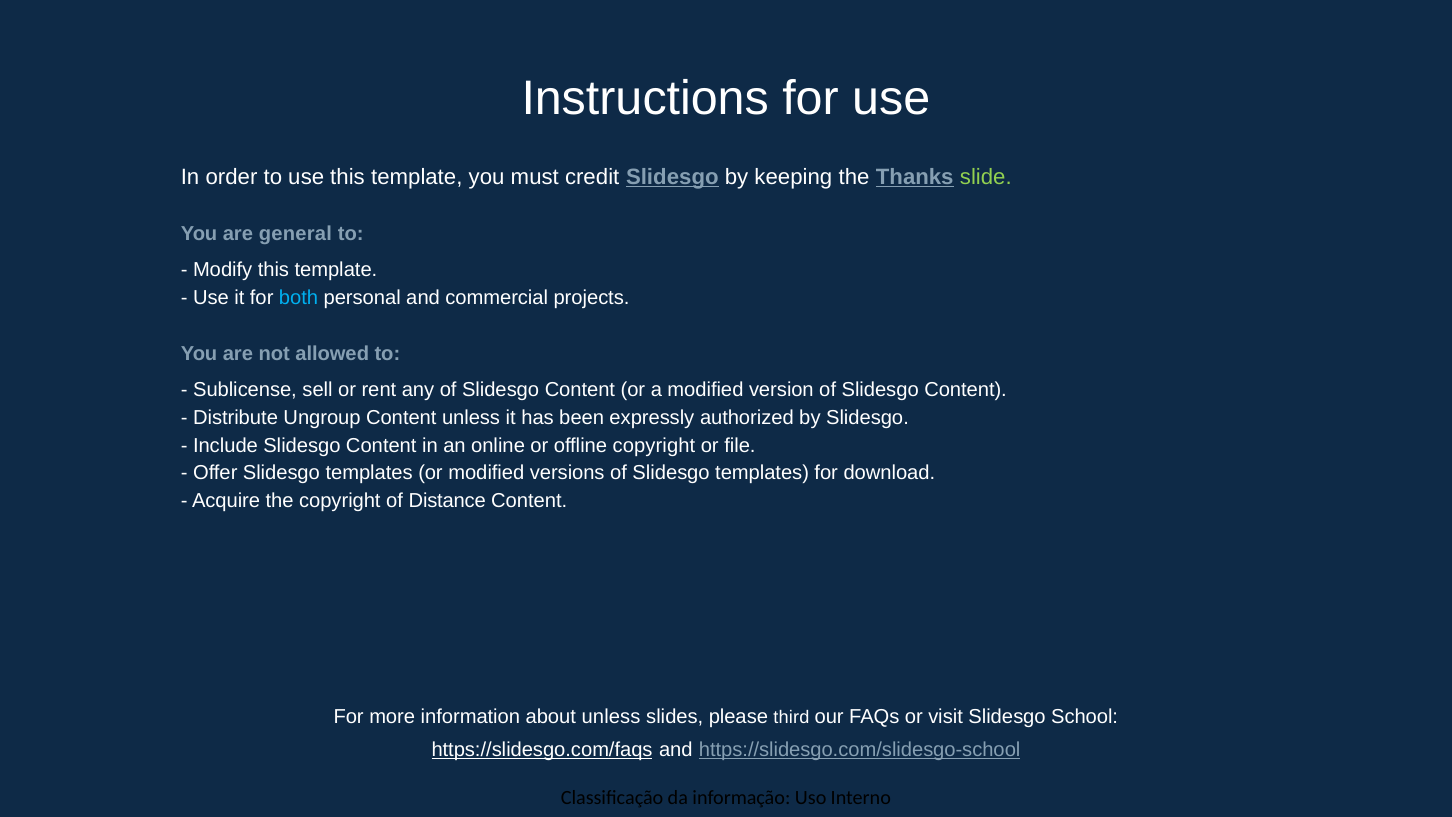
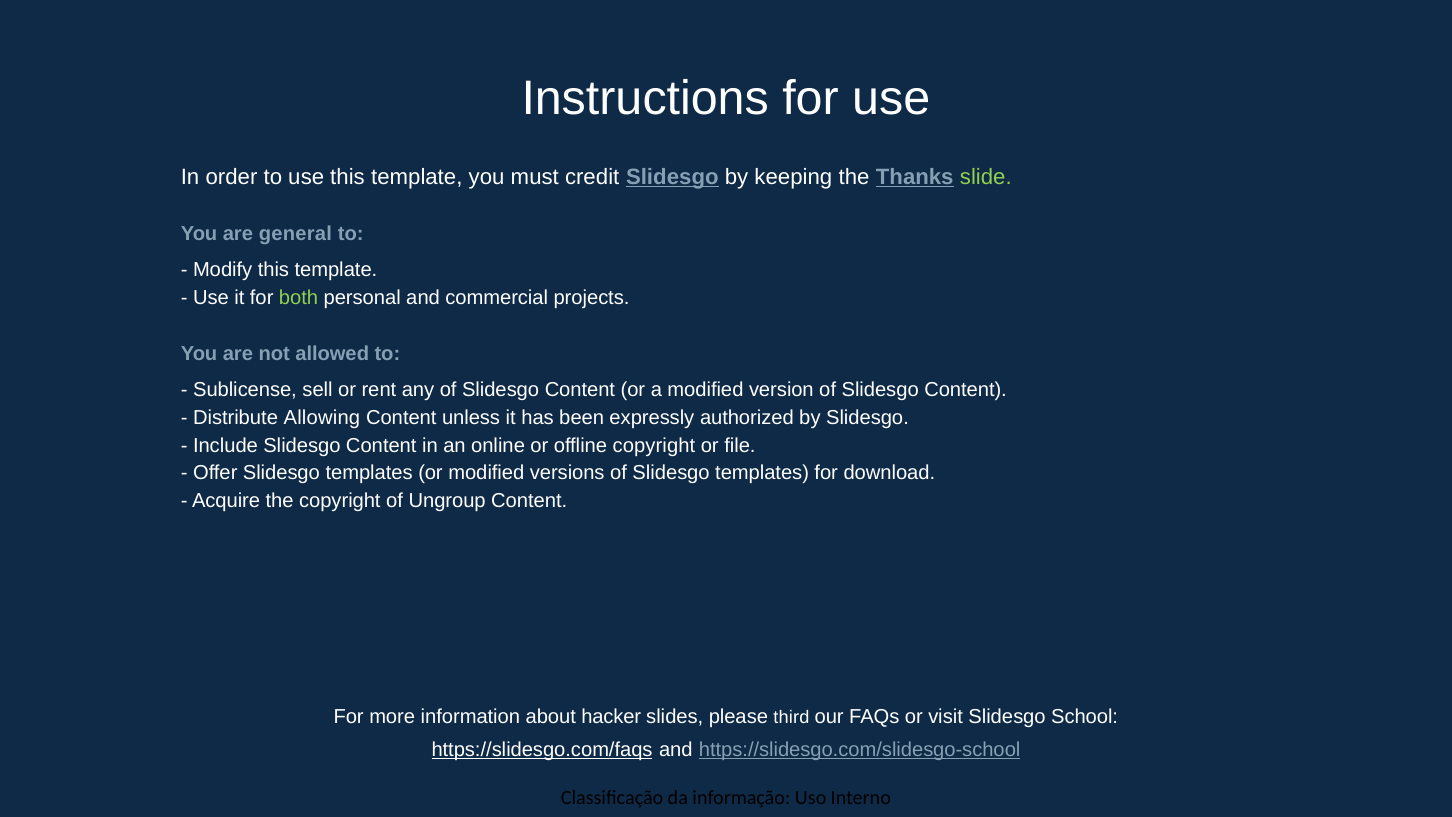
both colour: light blue -> light green (299, 298)
Ungroup: Ungroup -> Allowing (322, 417)
Distance: Distance -> Ungroup (447, 501)
about unless: unless -> hacker (611, 717)
